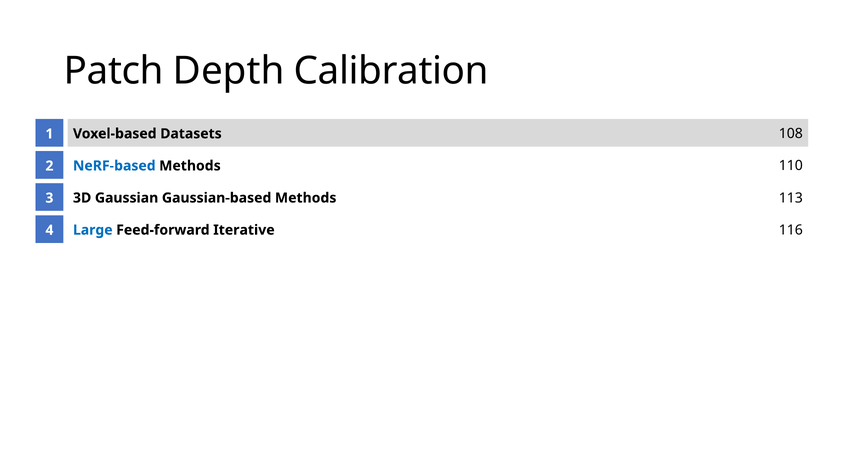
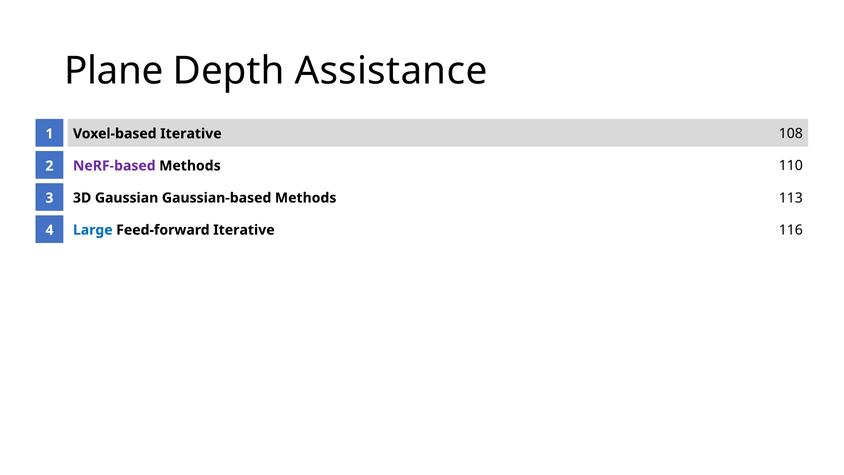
Patch: Patch -> Plane (114, 71)
Calibration: Calibration -> Assistance (391, 71)
Voxel-based Datasets: Datasets -> Iterative (191, 134)
NeRF-based colour: blue -> purple (114, 166)
